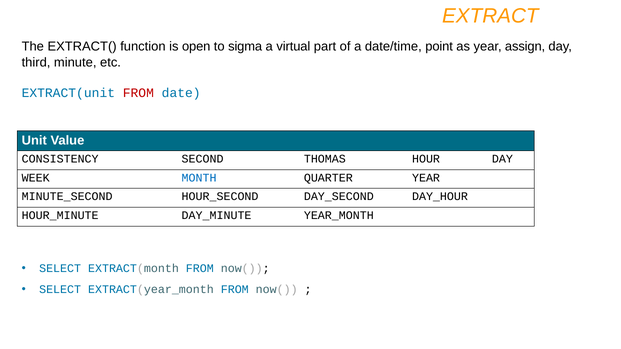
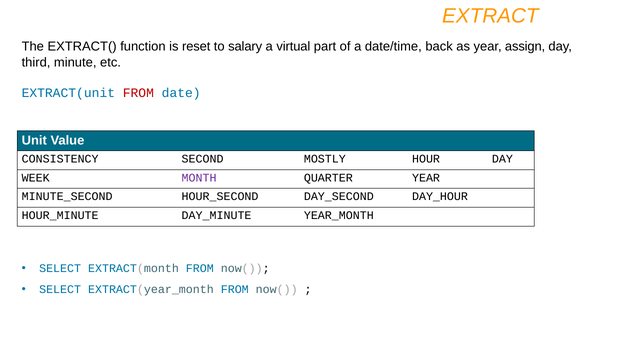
open: open -> reset (196, 47)
sigma: sigma -> salary (245, 47)
point: point -> back (439, 47)
THOMAS: THOMAS -> MOSTLY (325, 159)
MONTH colour: blue -> purple (199, 178)
